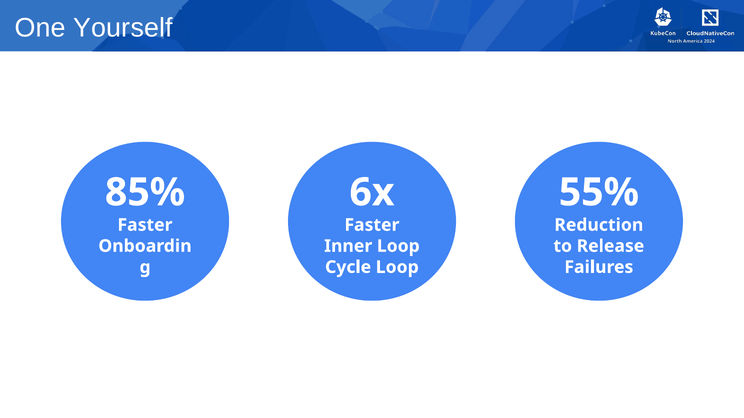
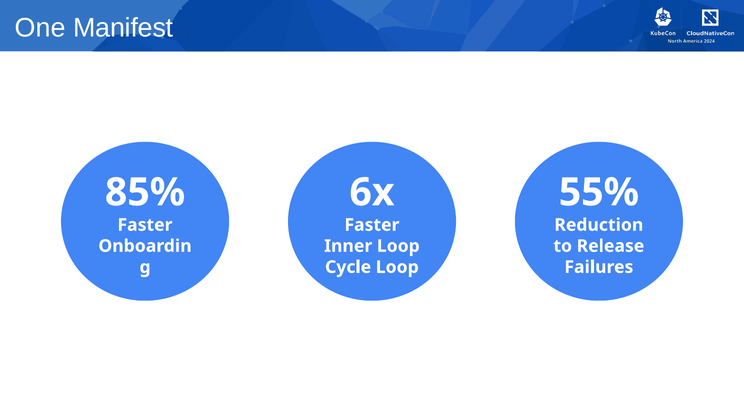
Yourself: Yourself -> Manifest (123, 28)
